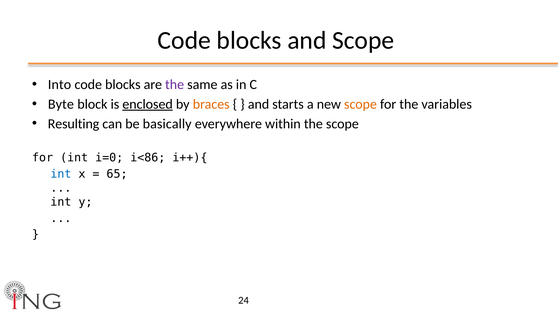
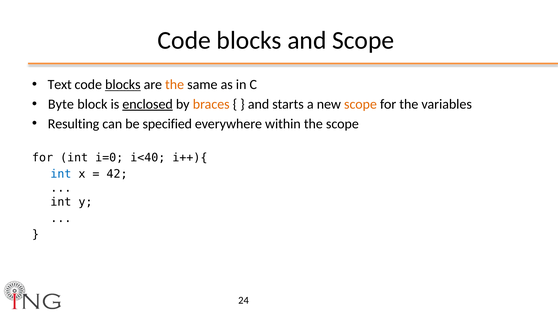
Into: Into -> Text (60, 85)
blocks underline: none -> present (123, 85)
the colour: purple -> orange (175, 85)
basically: basically -> specified (167, 124)
i<86: i<86 -> i<40 (148, 158)
65: 65 -> 42 (117, 174)
